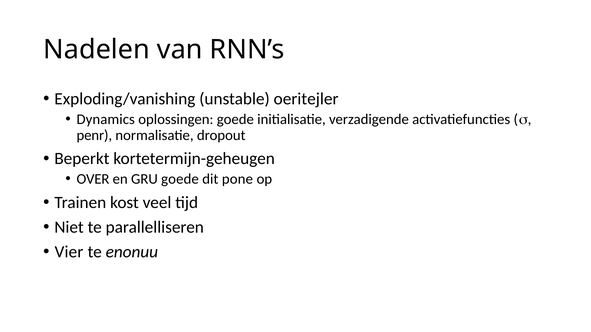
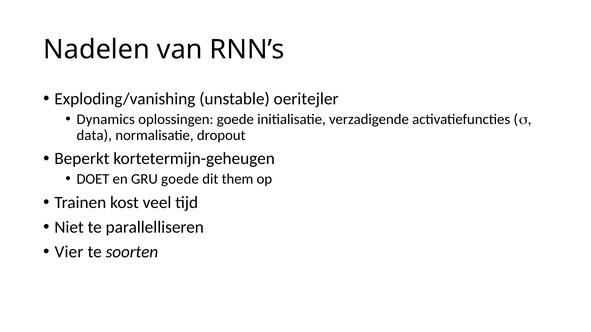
penr: penr -> data (94, 135)
OVER: OVER -> DOET (93, 179)
pone: pone -> them (238, 179)
enonuu: enonuu -> soorten (132, 252)
